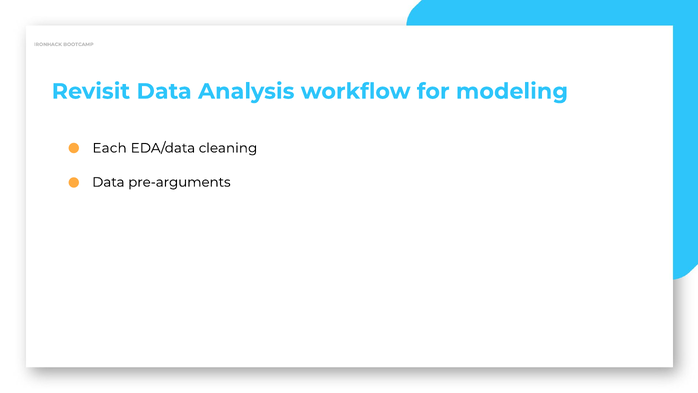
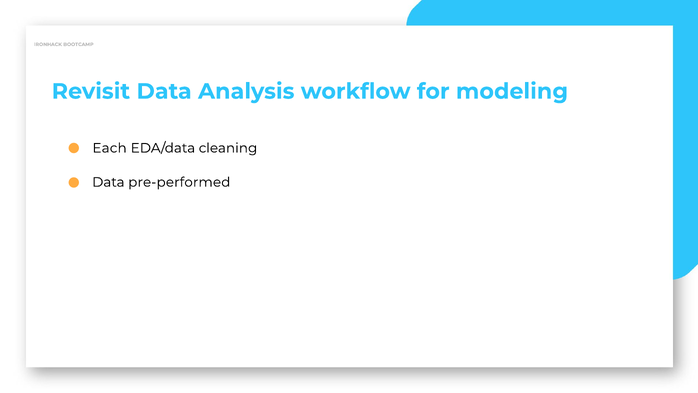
pre-arguments: pre-arguments -> pre-performed (179, 182)
